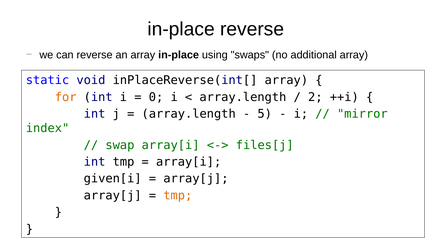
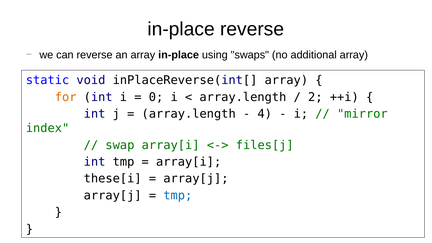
5: 5 -> 4 (265, 114)
given[i: given[i -> these[i (113, 179)
tmp colour: orange -> blue (178, 195)
